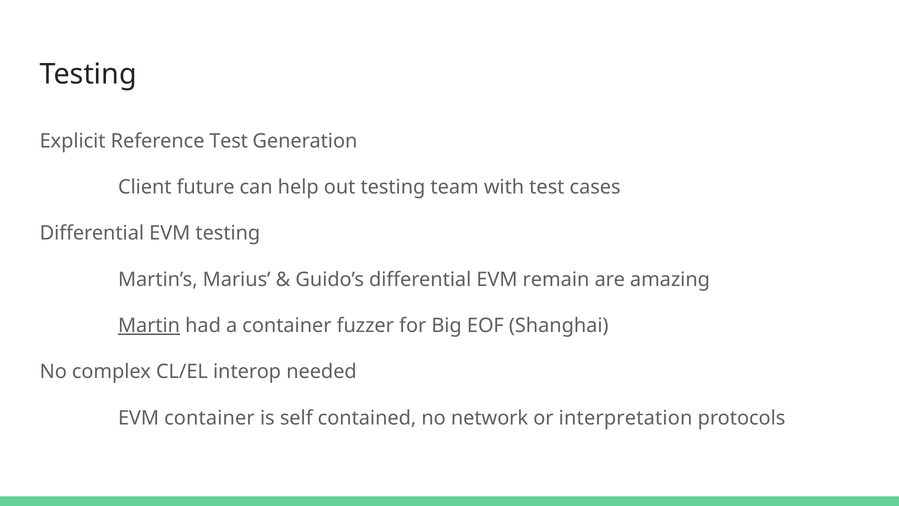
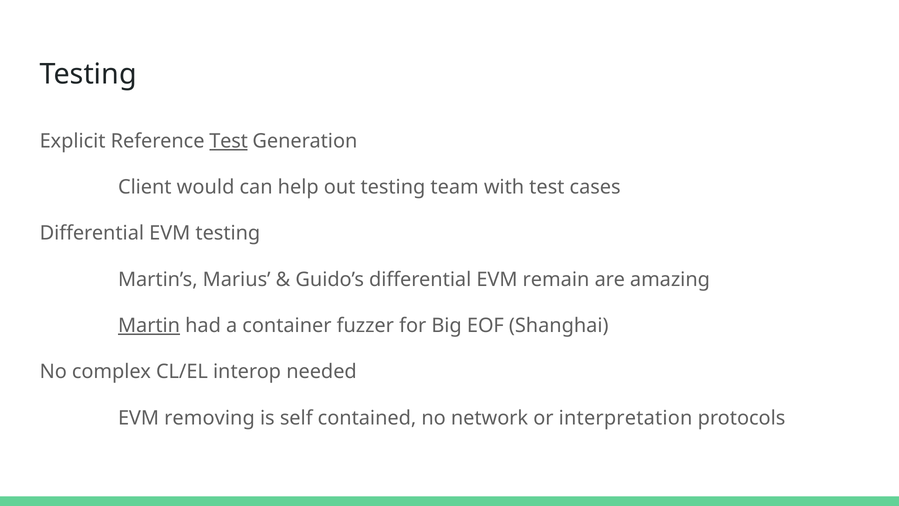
Test underline: none -> present (229, 141)
future: future -> would (206, 187)
EVM container: container -> removing (209, 418)
